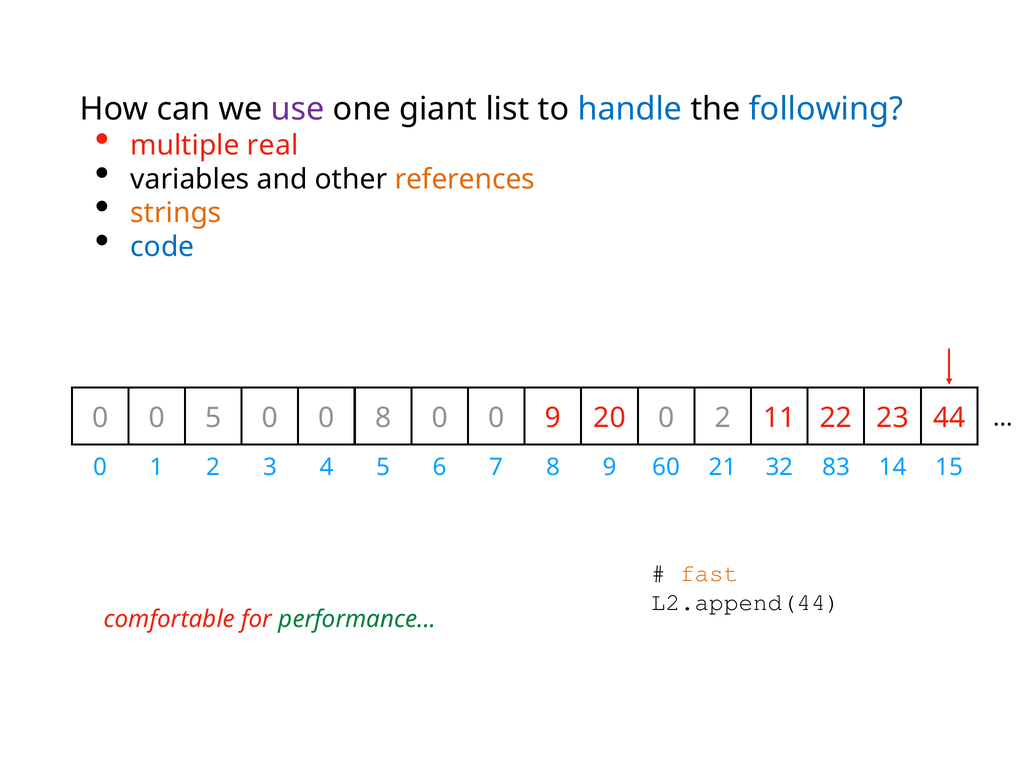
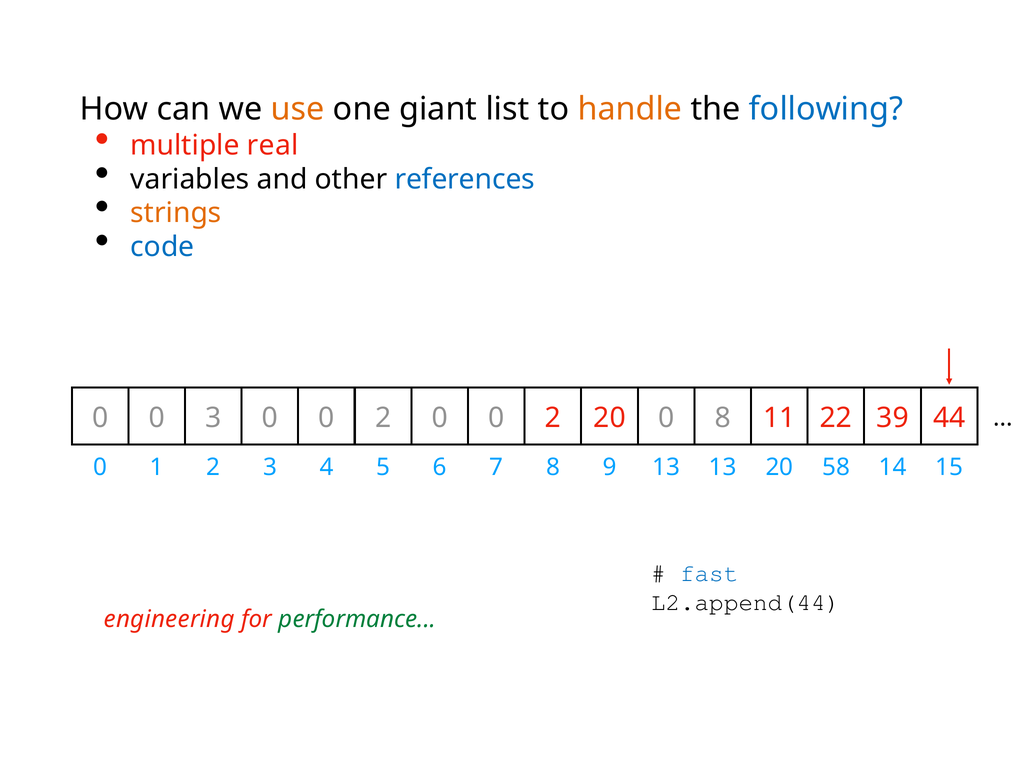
use colour: purple -> orange (298, 109)
handle colour: blue -> orange (630, 109)
references colour: orange -> blue (465, 179)
0 5: 5 -> 3 (213, 418)
8: 8 -> 2 (383, 418)
9: 9 -> 2 (553, 418)
0 2: 2 -> 8 (723, 418)
23: 23 -> 39 (893, 418)
2 60: 60 -> 13 (666, 467)
9 21: 21 -> 13 (723, 467)
3 32: 32 -> 20 (779, 467)
83: 83 -> 58 (836, 467)
fast colour: orange -> blue (709, 573)
comfortable: comfortable -> engineering (169, 619)
